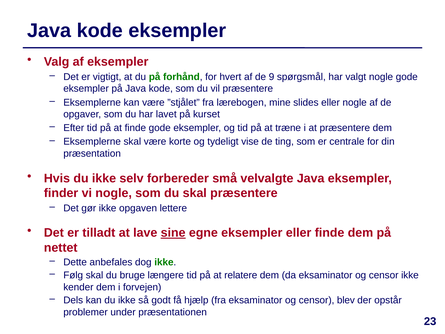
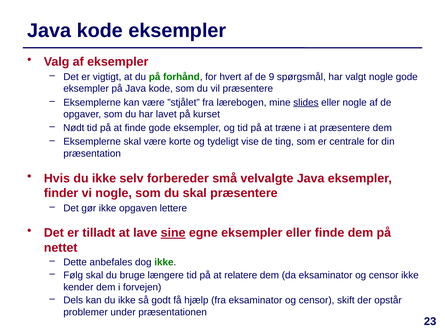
slides underline: none -> present (306, 102)
Efter: Efter -> Nødt (74, 128)
blev: blev -> skift (346, 300)
